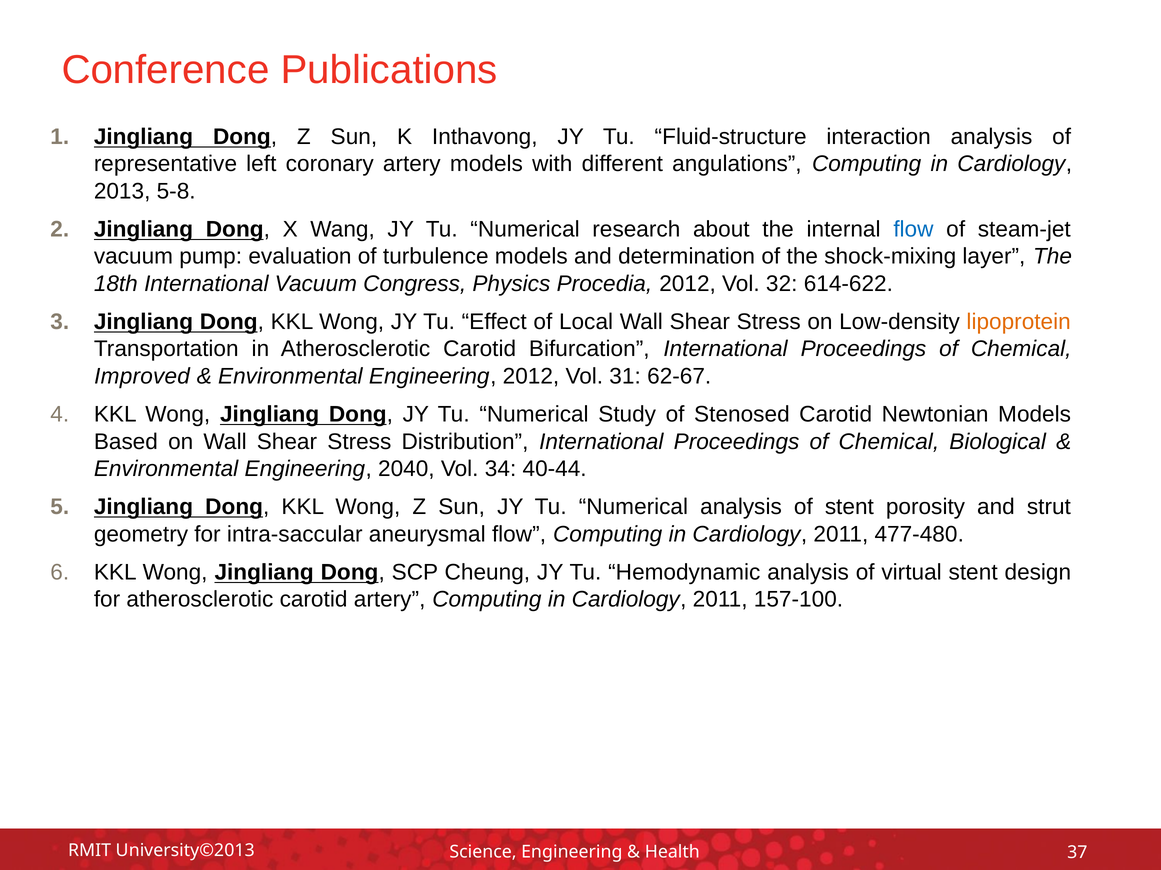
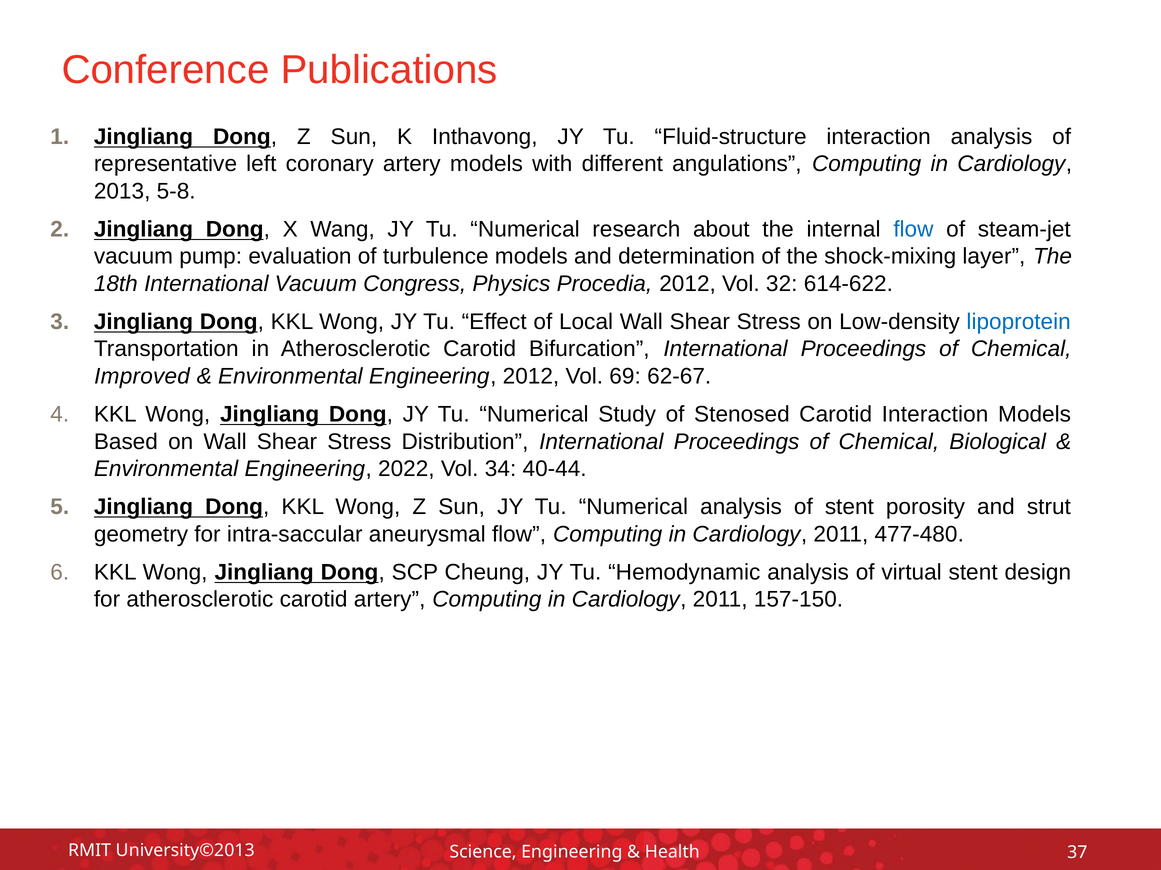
lipoprotein colour: orange -> blue (1019, 322)
31: 31 -> 69 (625, 376)
Carotid Newtonian: Newtonian -> Interaction (935, 415)
2040: 2040 -> 2022 (406, 469)
157-100: 157-100 -> 157-150 (798, 600)
